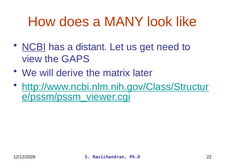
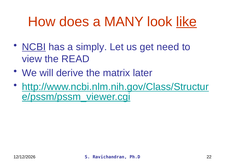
like underline: none -> present (186, 22)
distant: distant -> simply (91, 47)
GAPS: GAPS -> READ (75, 59)
